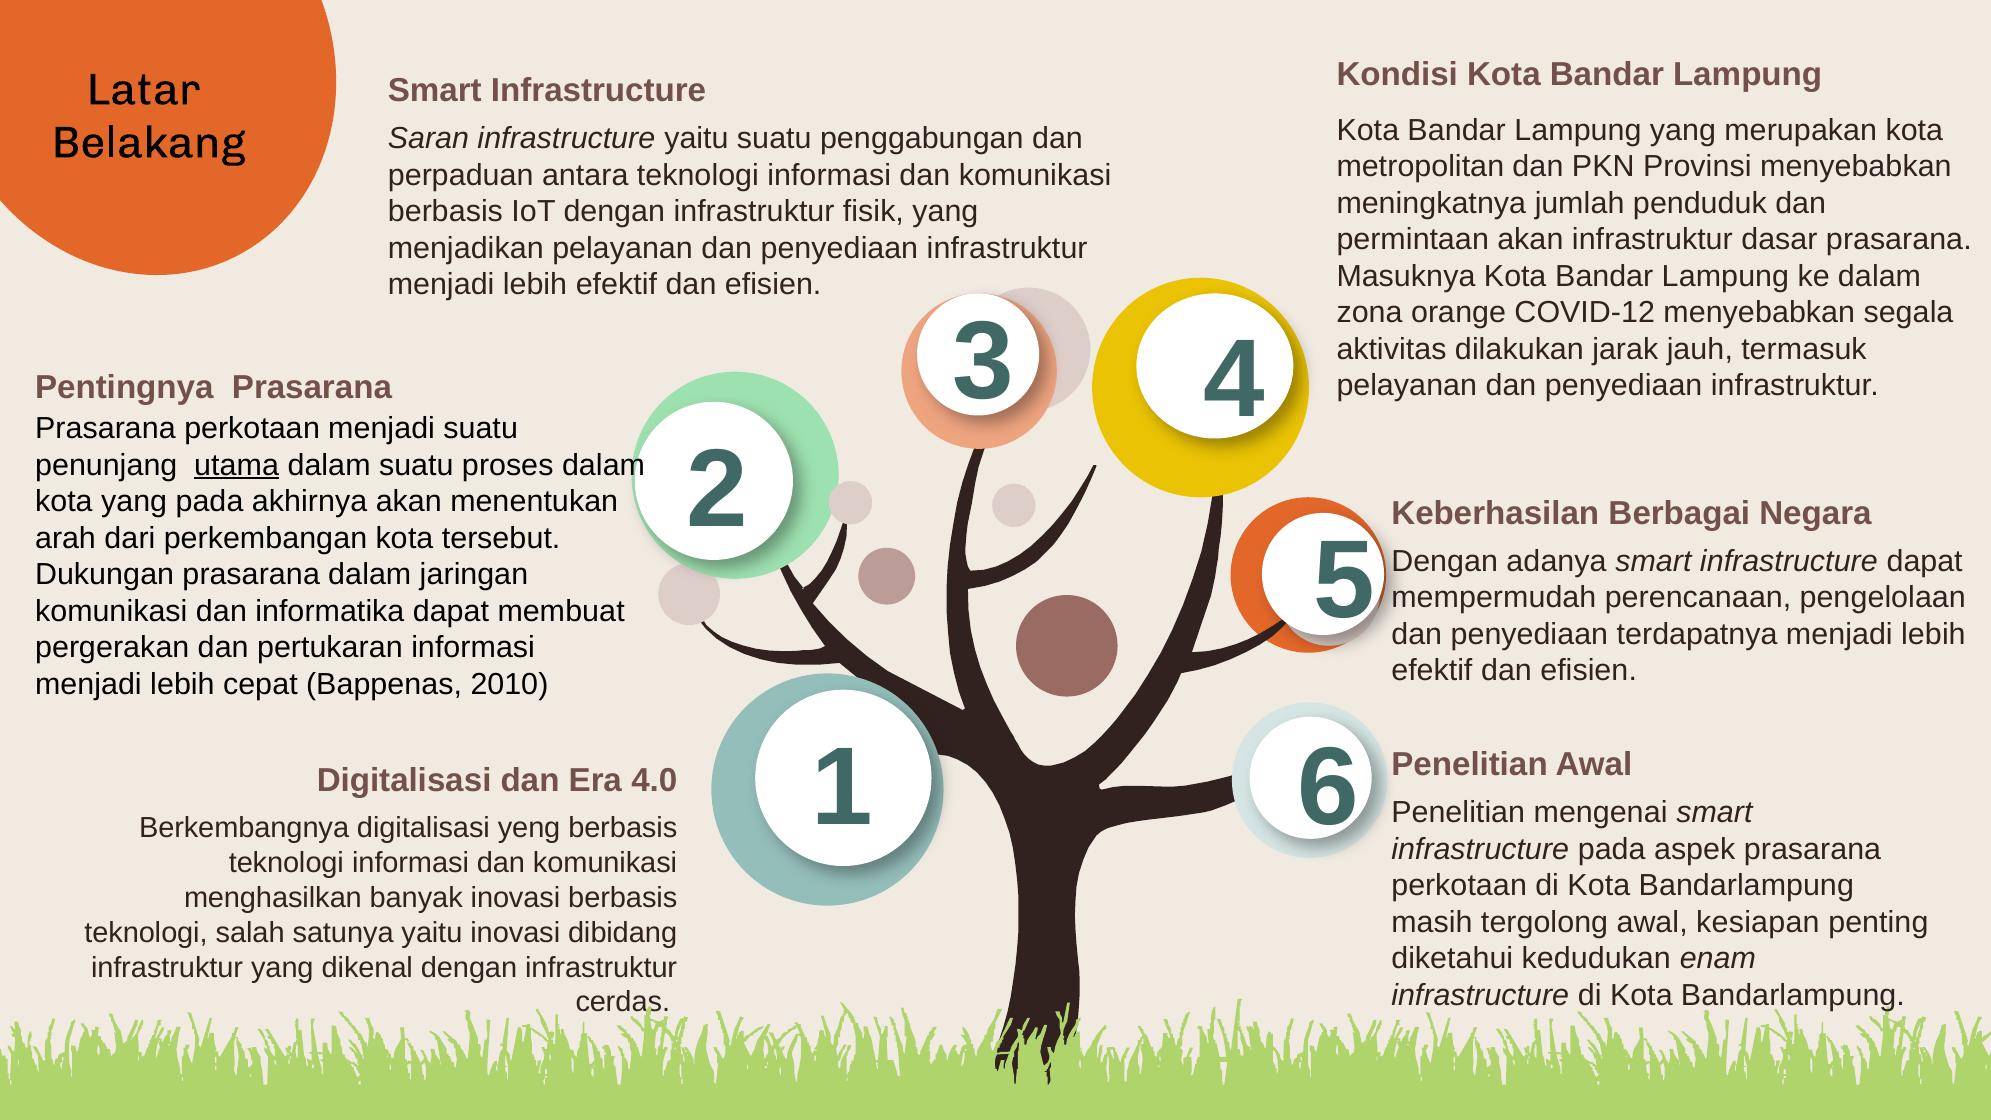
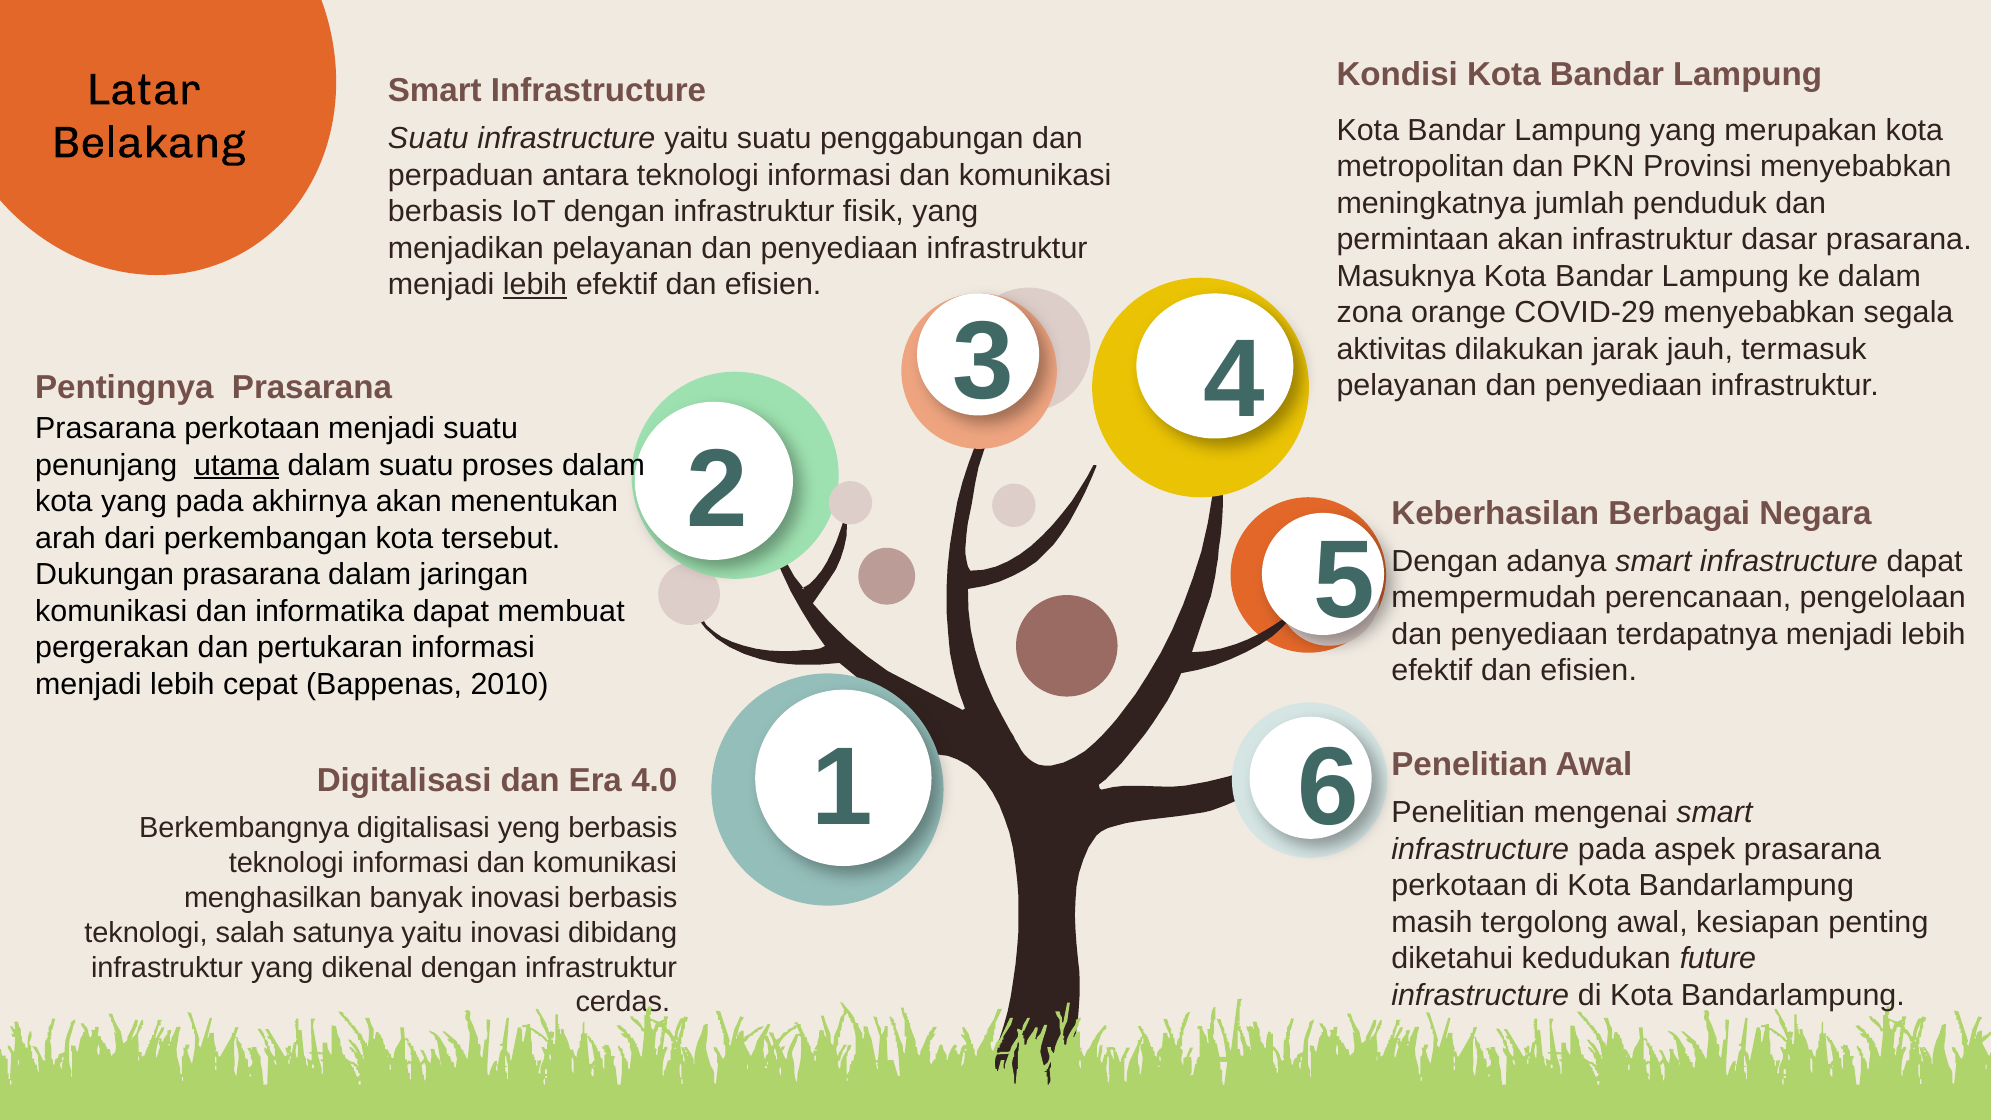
Saran: Saran -> Suatu (428, 139)
lebih underline: none -> present (535, 285)
COVID-12: COVID-12 -> COVID-29 (1585, 313)
enam: enam -> future (1718, 959)
